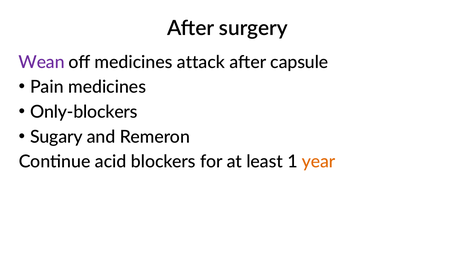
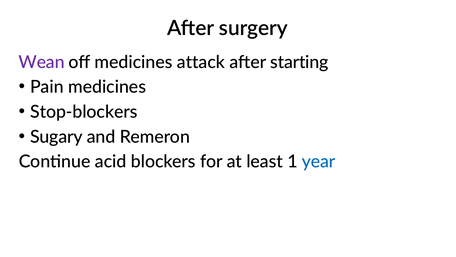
capsule: capsule -> starting (299, 62)
Only-blockers: Only-blockers -> Stop-blockers (84, 112)
year colour: orange -> blue (319, 161)
